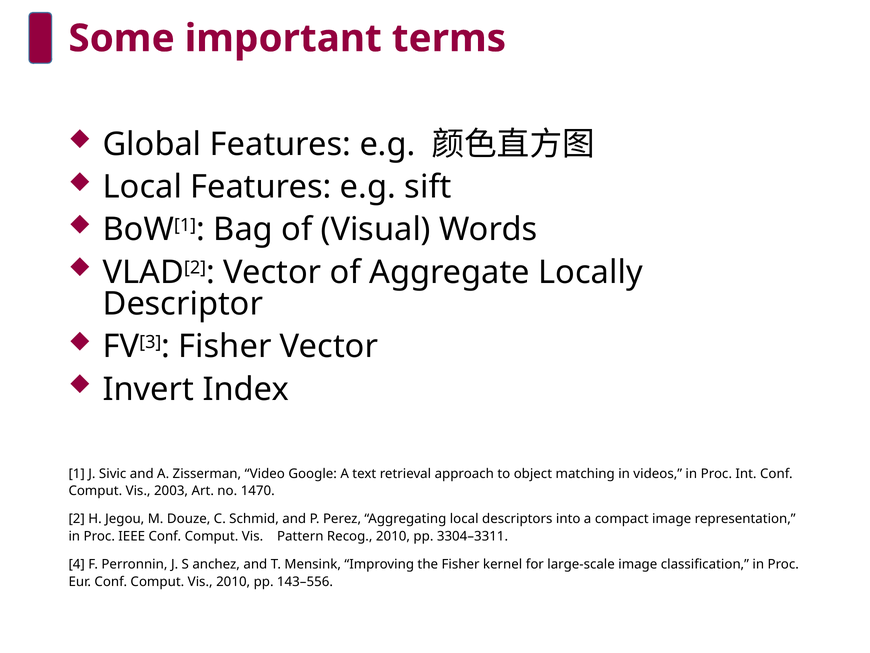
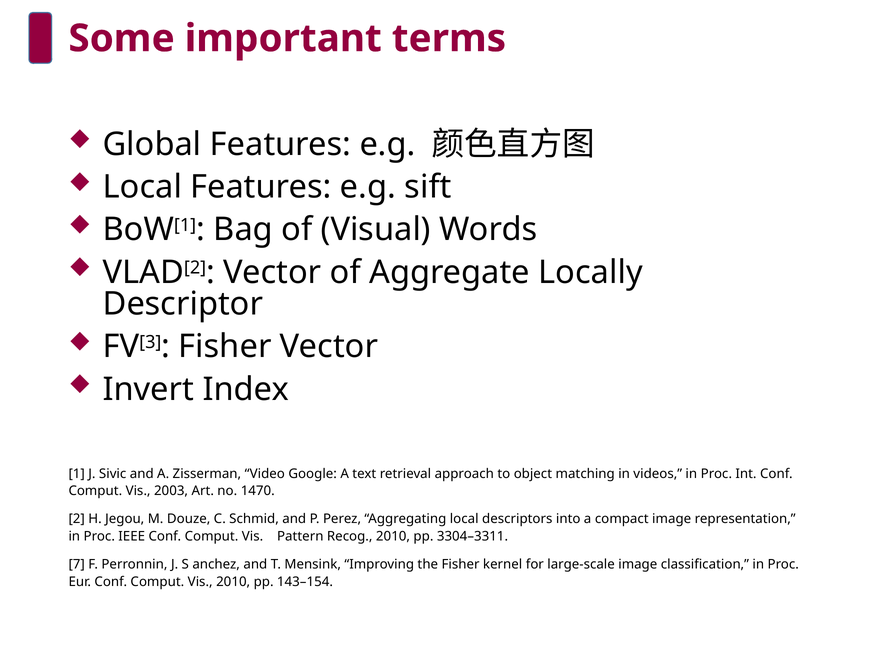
4: 4 -> 7 (77, 564)
143–556: 143–556 -> 143–154 (305, 581)
